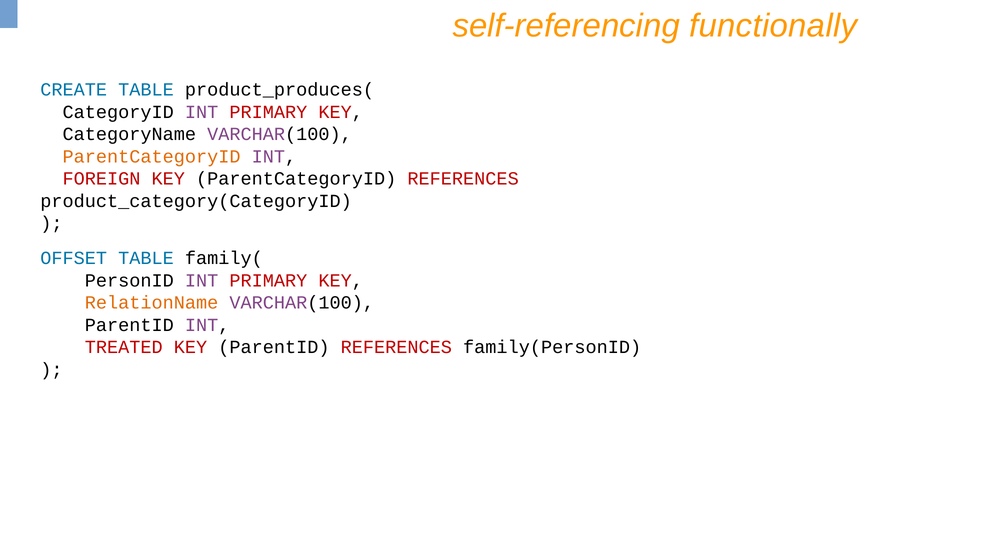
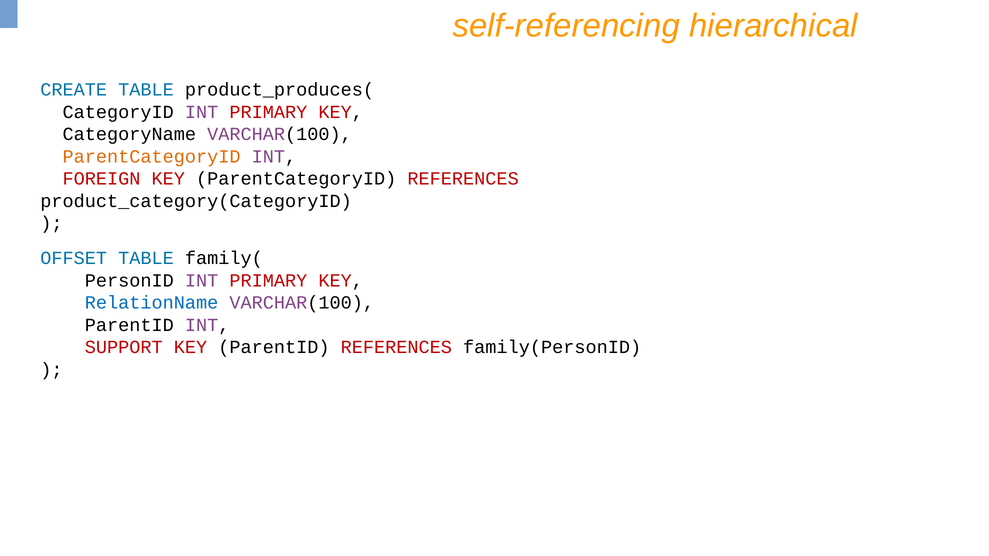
functionally: functionally -> hierarchical (773, 26)
RelationName colour: orange -> blue (152, 303)
TREATED: TREATED -> SUPPORT (124, 347)
